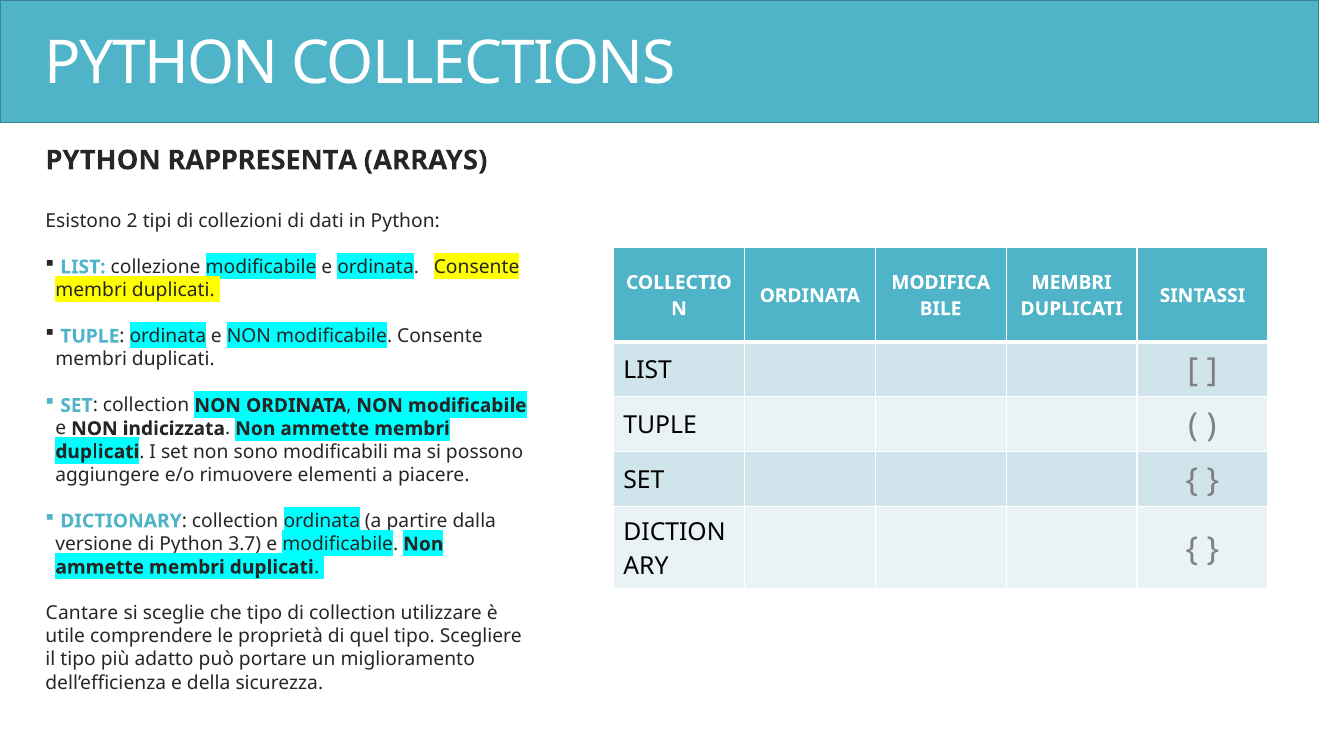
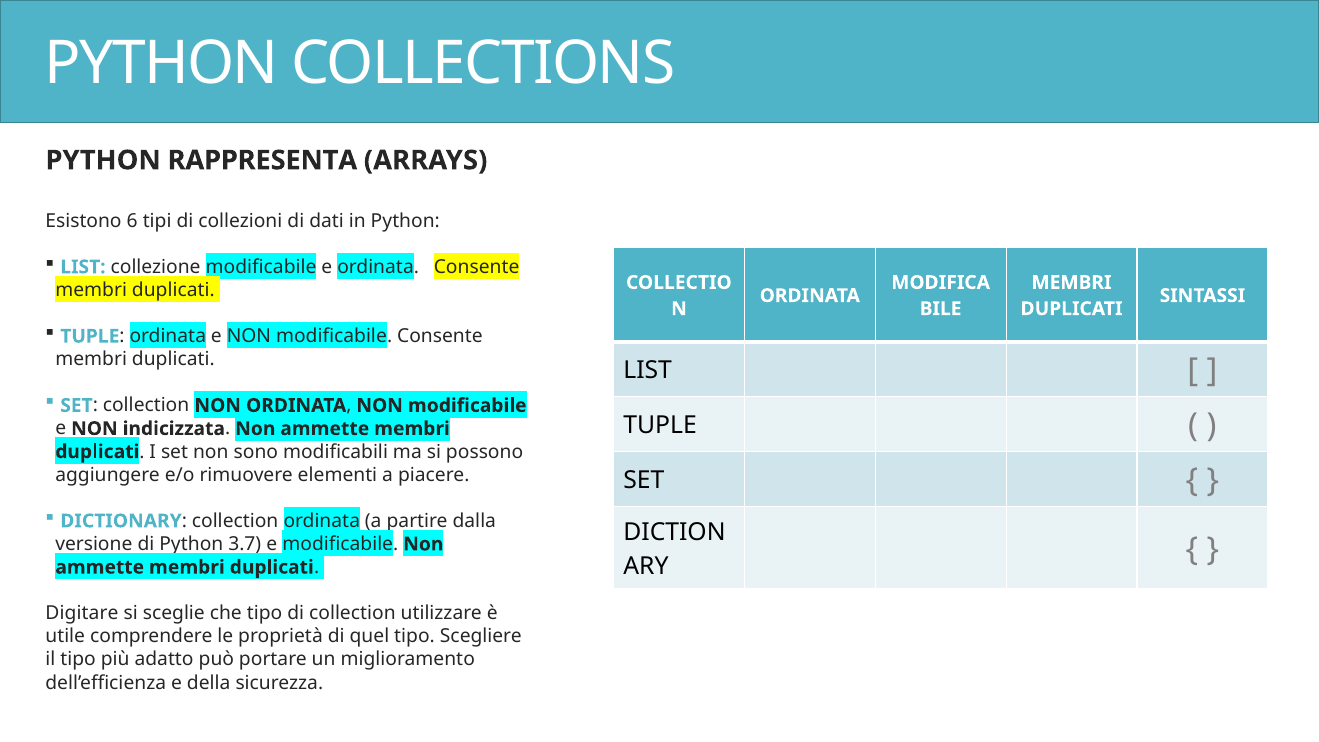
2: 2 -> 6 (132, 221)
Cantare: Cantare -> Digitare (82, 613)
